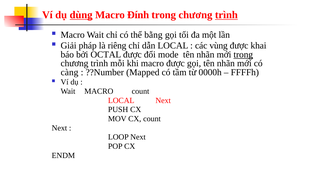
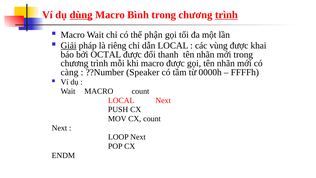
Đính: Đính -> Bình (138, 15)
bằng: bằng -> phận (153, 35)
Giải underline: none -> present (69, 46)
mode: mode -> thanh (168, 54)
trong underline: present -> none (243, 54)
Mapped: Mapped -> Speaker (143, 72)
